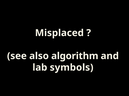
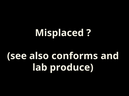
algorithm: algorithm -> conforms (75, 56)
symbols: symbols -> produce (72, 68)
